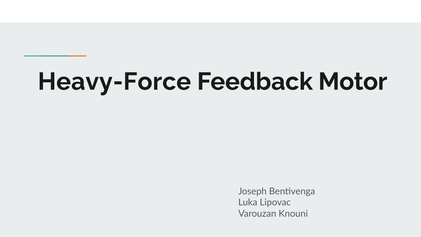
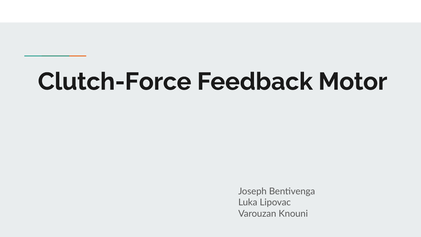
Heavy-Force: Heavy-Force -> Clutch-Force (115, 82)
